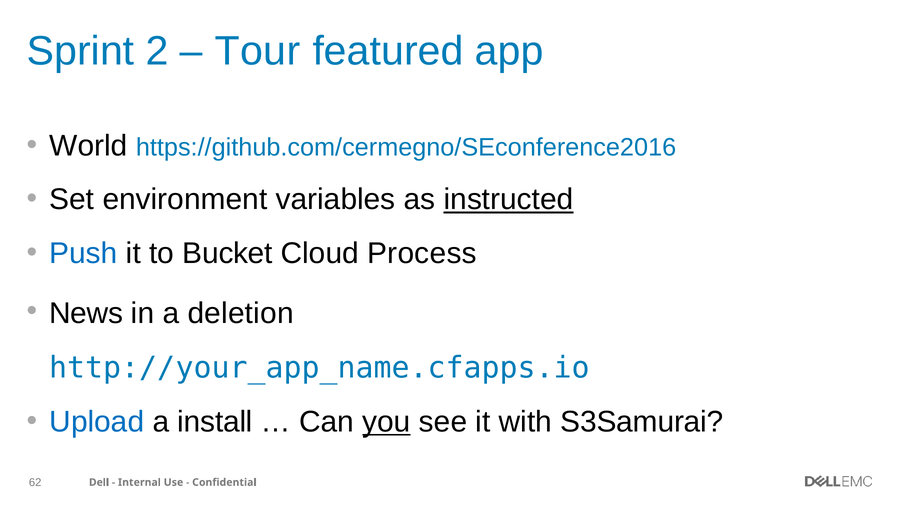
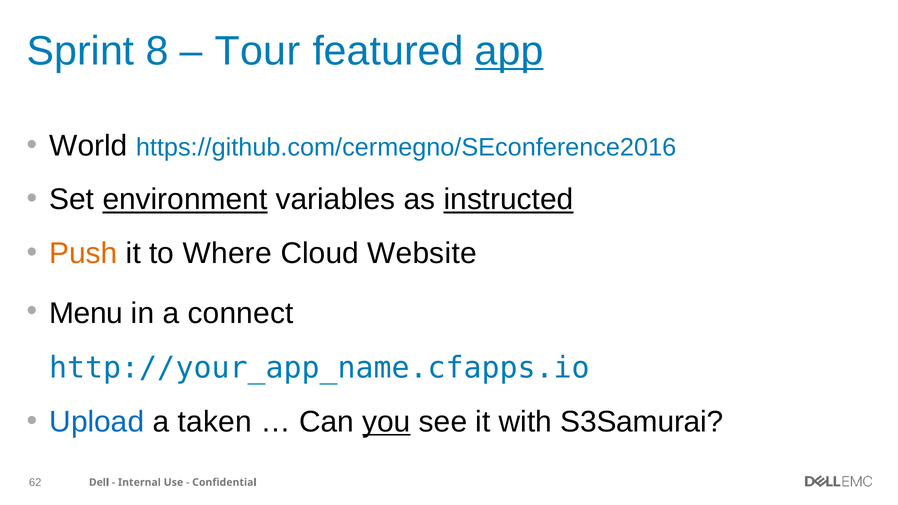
2: 2 -> 8 (157, 51)
app underline: none -> present (509, 51)
environment underline: none -> present (185, 200)
Push colour: blue -> orange (84, 254)
Bucket: Bucket -> Where (227, 254)
Process: Process -> Website (422, 254)
News: News -> Menu (86, 313)
deletion: deletion -> connect (241, 313)
install: install -> taken (215, 422)
